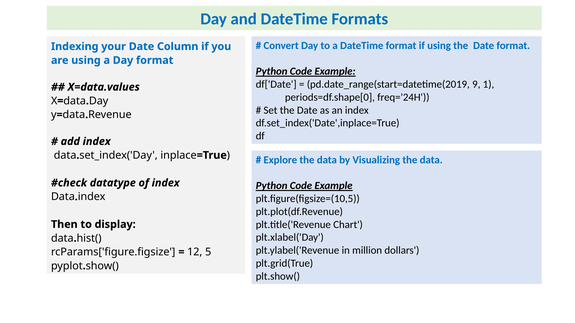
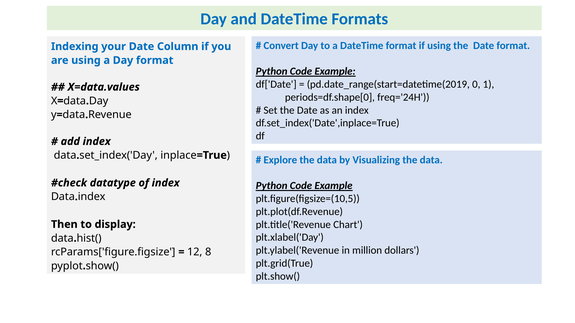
9: 9 -> 0 (476, 84)
5: 5 -> 8 (208, 252)
